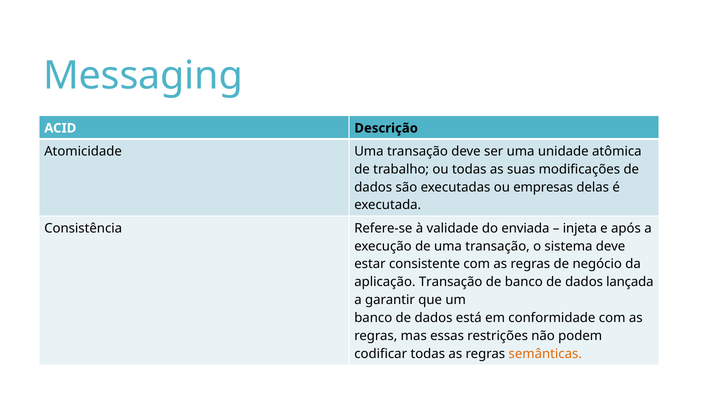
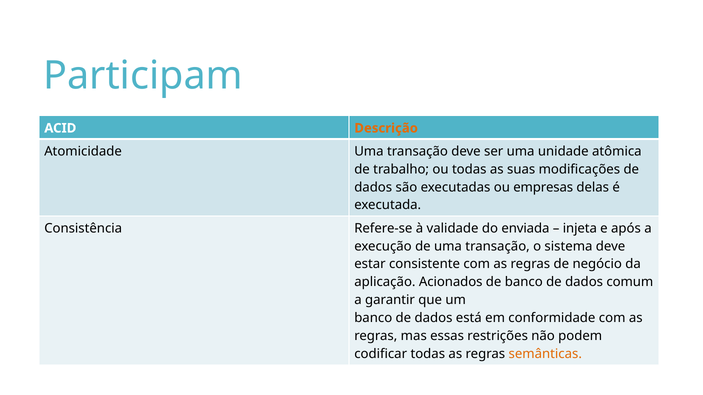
Messaging: Messaging -> Participam (143, 76)
Descrição colour: black -> orange (386, 128)
aplicação Transação: Transação -> Acionados (451, 282)
lançada: lançada -> comum (630, 282)
